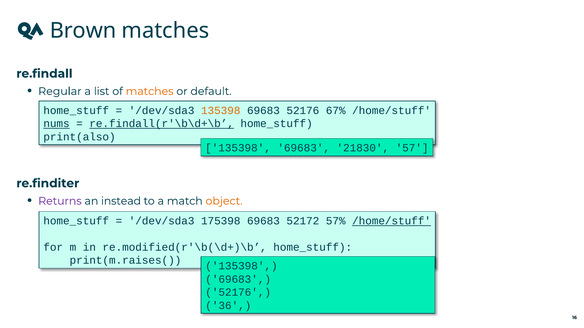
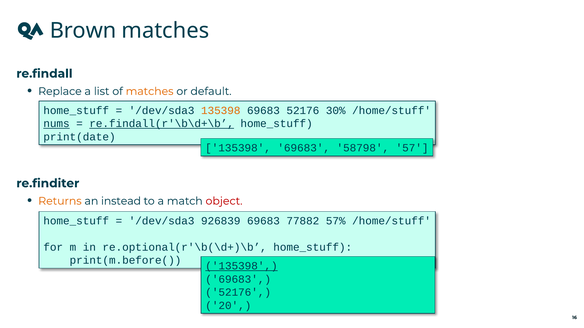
Regular: Regular -> Replace (60, 91)
67%: 67% -> 30% (336, 111)
print(also: print(also -> print(date (79, 137)
21830: 21830 -> 58798 (363, 148)
Returns colour: purple -> orange (60, 201)
object colour: orange -> red (224, 201)
175398: 175398 -> 926839 (221, 221)
52172: 52172 -> 77882 (303, 221)
/home/stuff underline: present -> none (392, 221)
re.modified(r'\b(\d+)\b: re.modified(r'\b(\d+)\b -> re.optional(r'\b(\d+)\b (185, 247)
print(m.raises(: print(m.raises( -> print(m.before( (125, 261)
135398 underline: none -> present (241, 266)
36: 36 -> 20 (228, 306)
